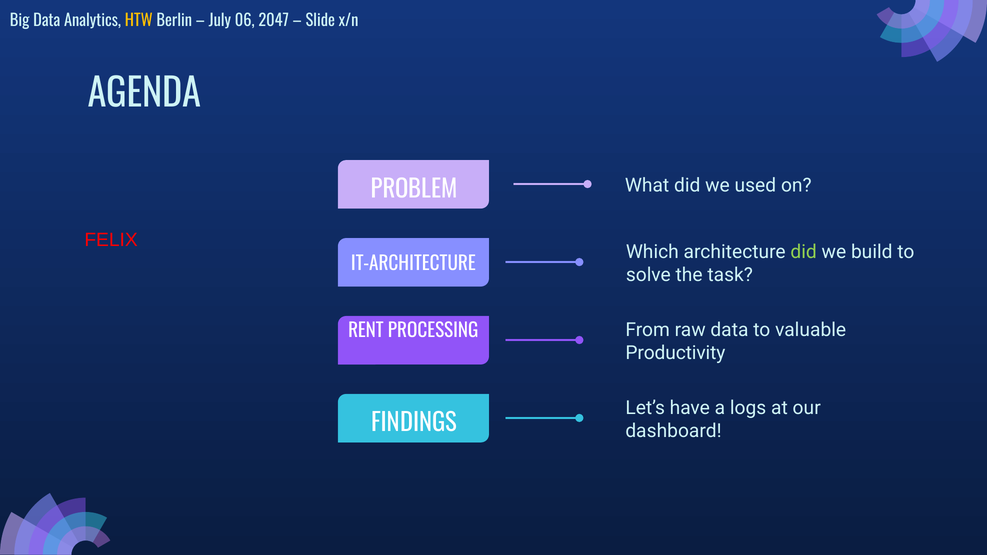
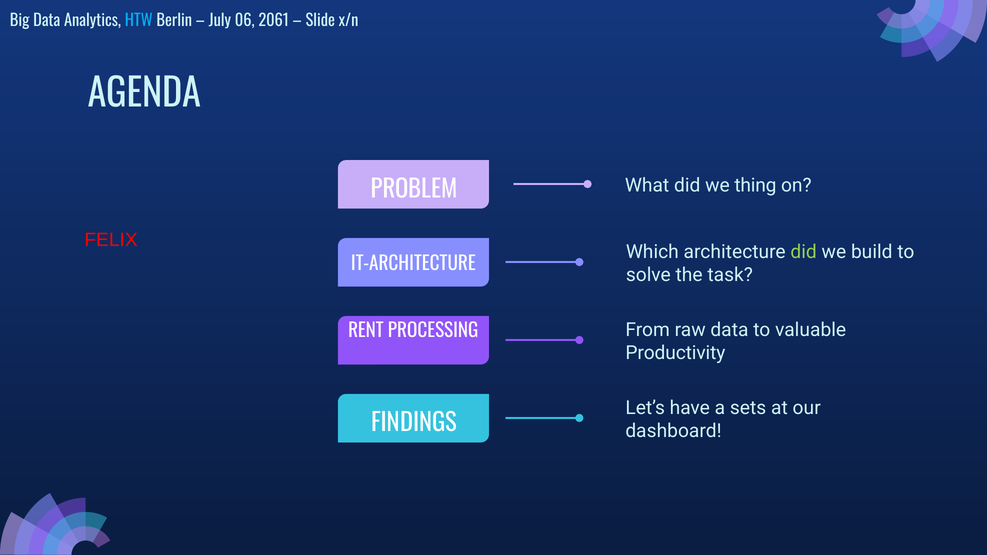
HTW colour: yellow -> light blue (139, 21)
2047: 2047 -> 2061 (274, 21)
used: used -> thing (755, 185)
logs: logs -> sets (748, 408)
